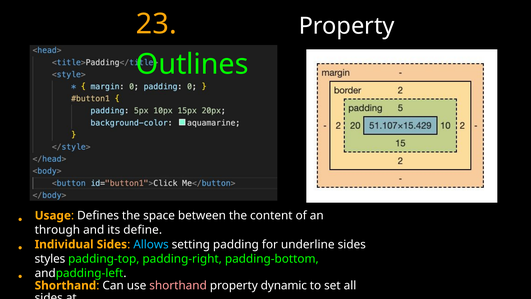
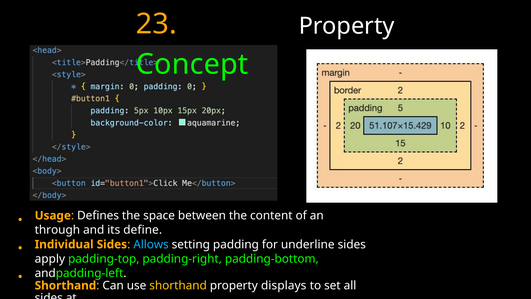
Outlines: Outlines -> Concept (192, 64)
styles: styles -> apply (50, 259)
shorthand colour: pink -> yellow (178, 285)
dynamic: dynamic -> displays (284, 285)
